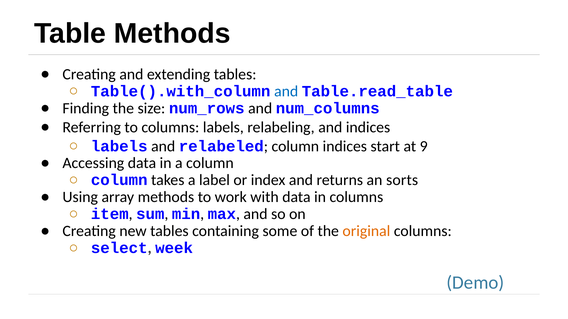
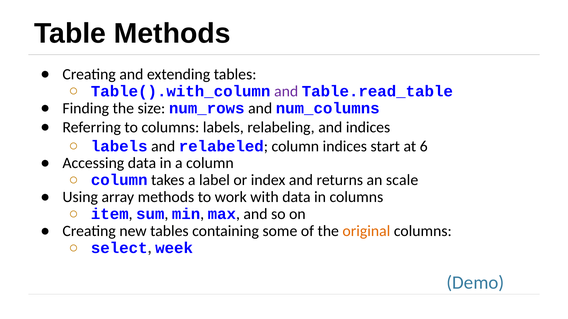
and colour: blue -> purple (286, 91)
9: 9 -> 6 (424, 147)
sorts: sorts -> scale (402, 180)
